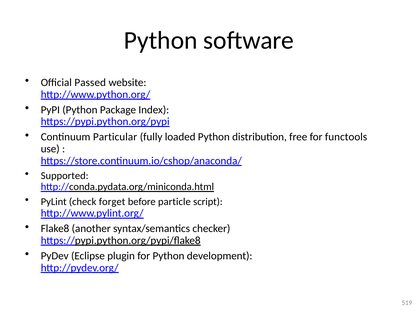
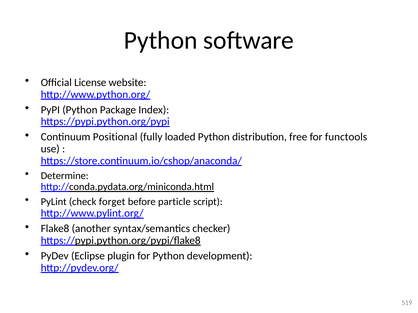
Passed: Passed -> License (90, 83)
Particular: Particular -> Positional (115, 137)
Supported: Supported -> Determine (65, 176)
